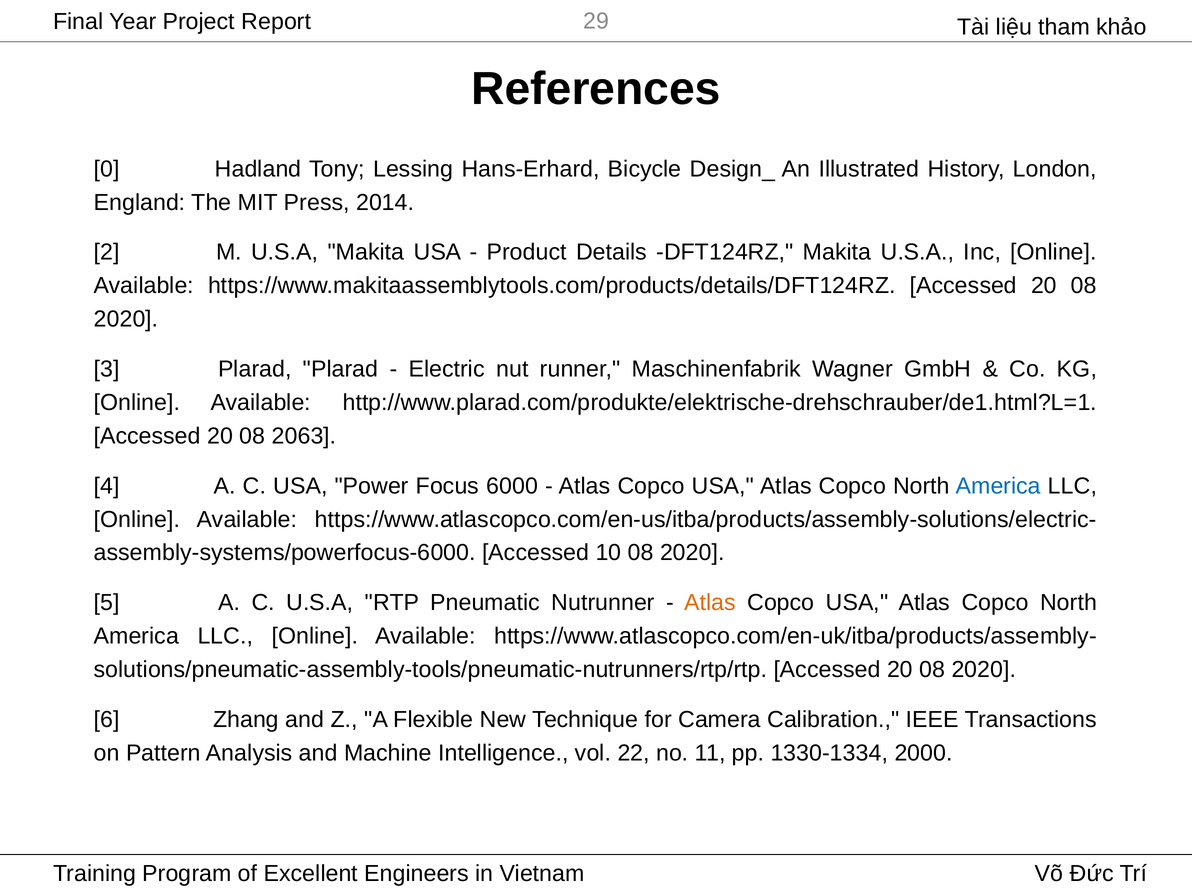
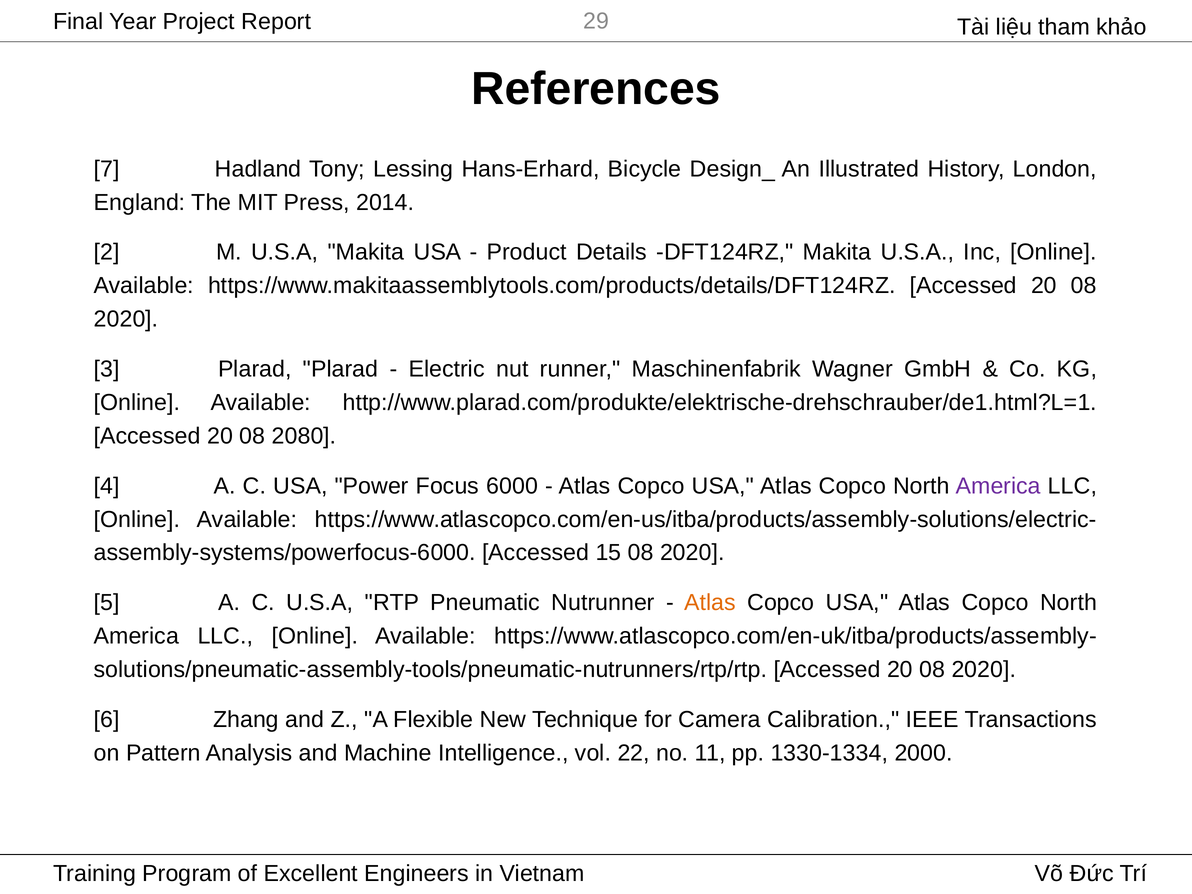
0: 0 -> 7 (107, 169)
2063: 2063 -> 2080 (304, 436)
America colour: blue -> purple (998, 486)
10: 10 -> 15 (608, 553)
